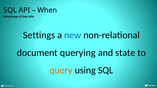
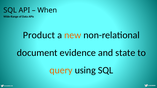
Settings: Settings -> Product (39, 35)
new colour: blue -> orange (73, 35)
querying: querying -> evidence (78, 53)
